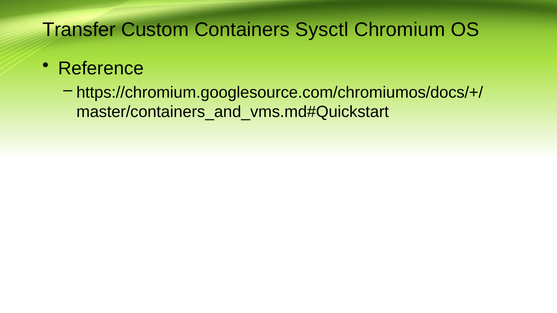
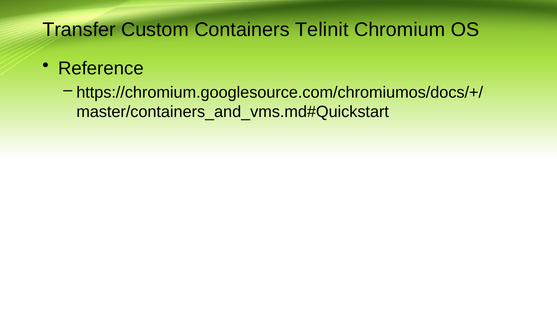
Sysctl: Sysctl -> Telinit (322, 30)
